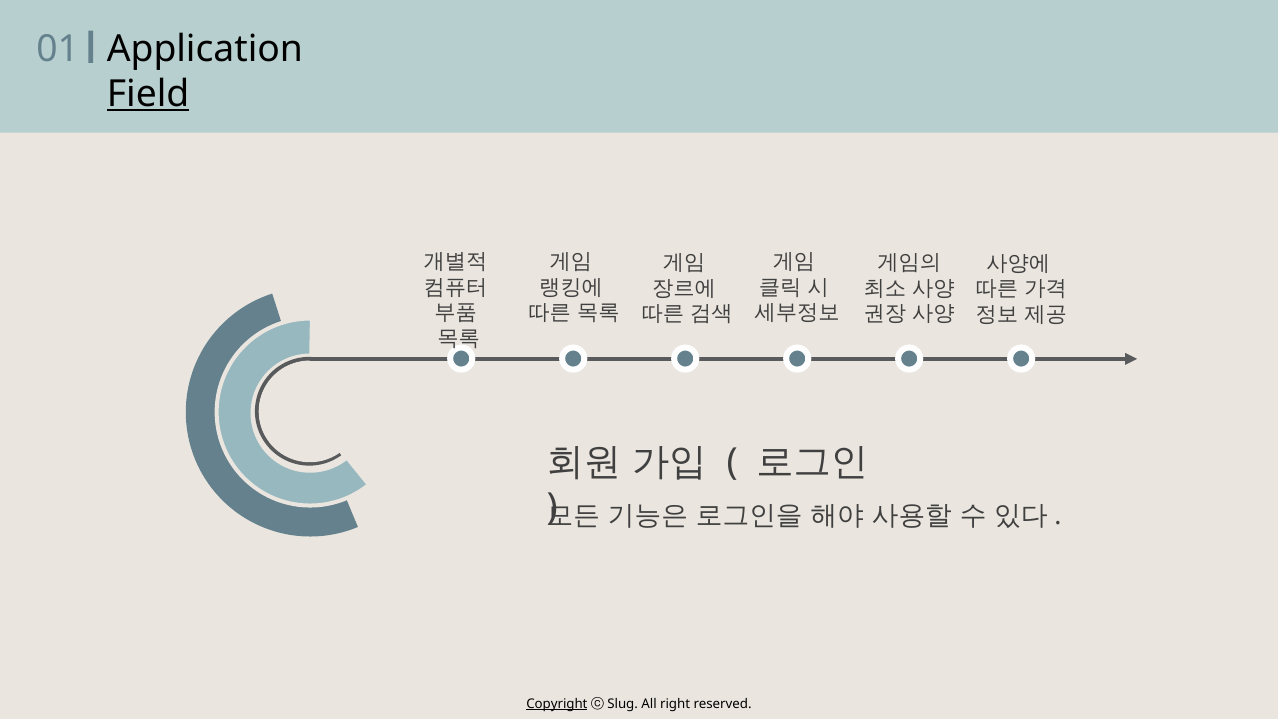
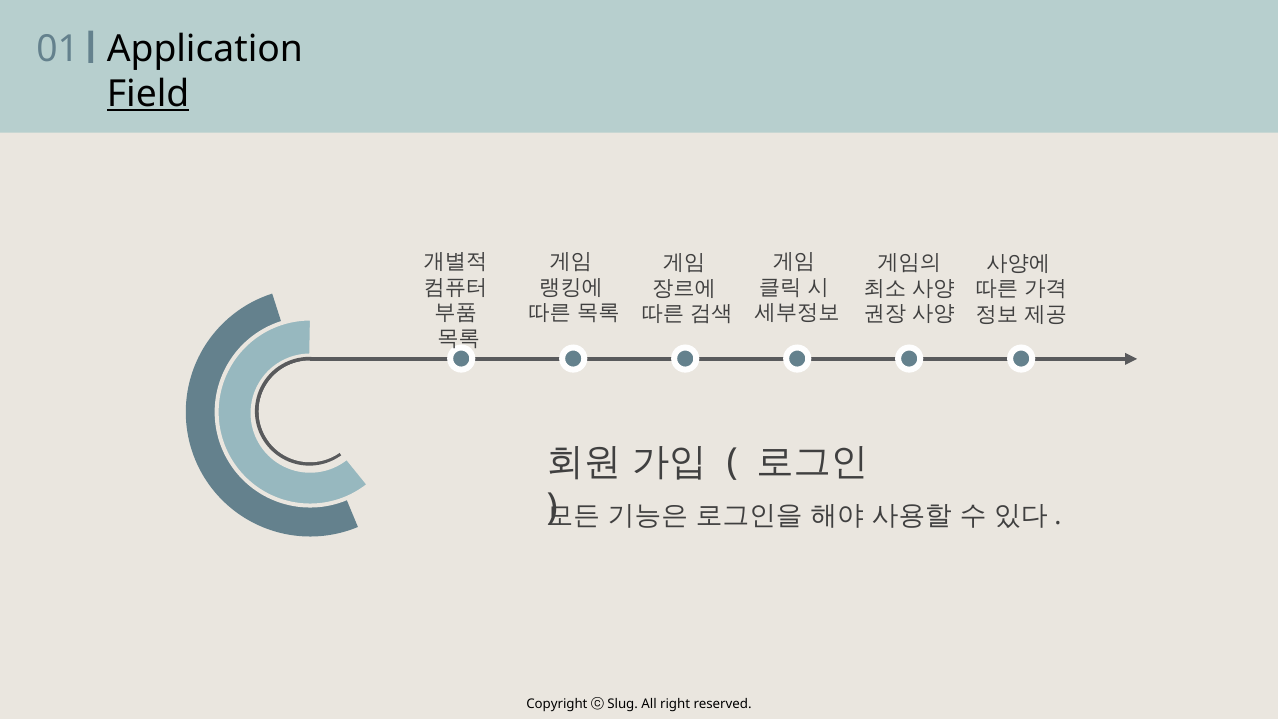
Copyright underline: present -> none (557, 704)
